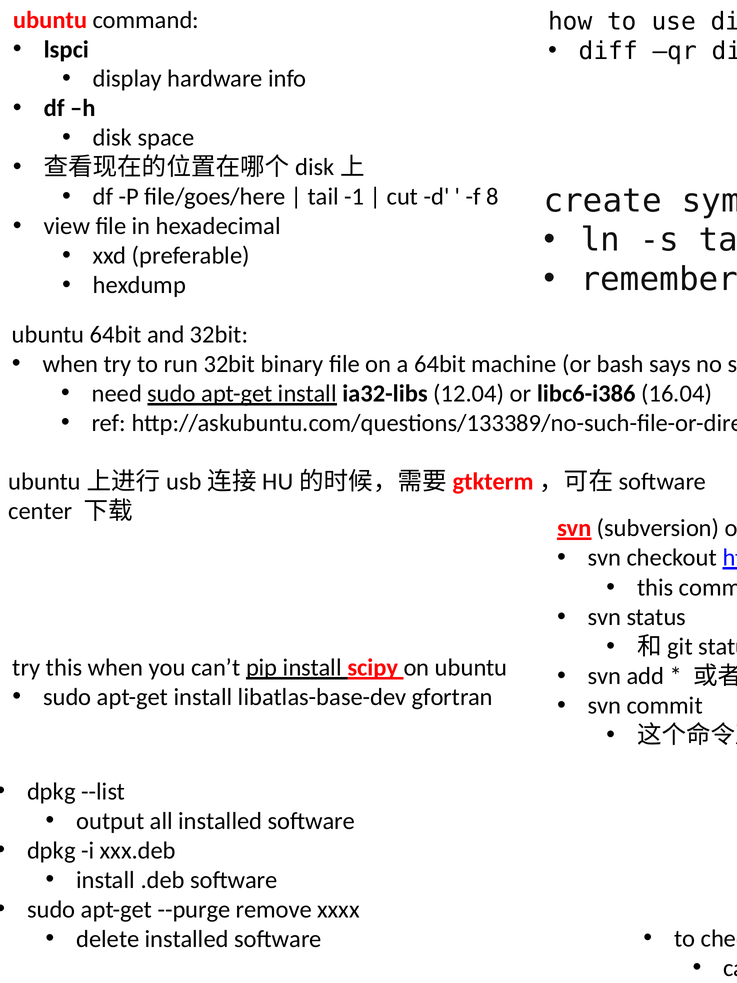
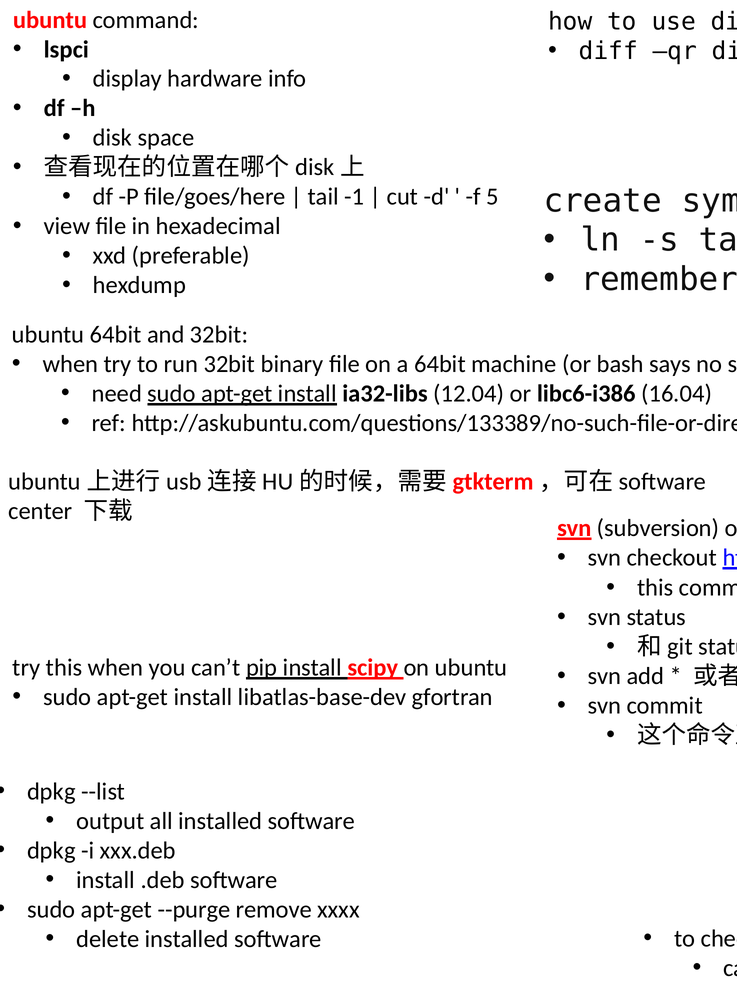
8: 8 -> 5 (493, 197)
